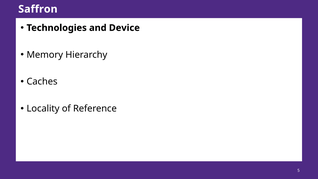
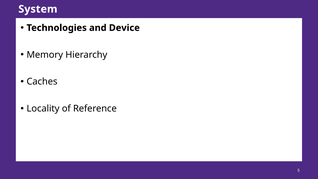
Saffron: Saffron -> System (38, 9)
